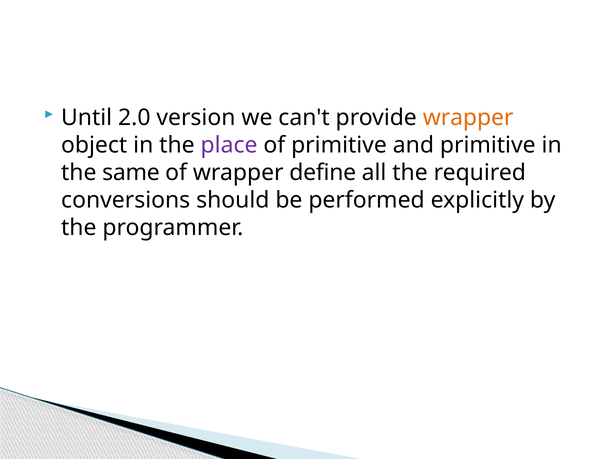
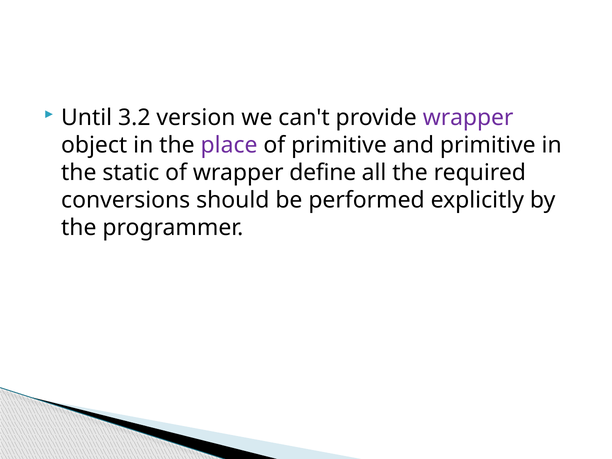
2.0: 2.0 -> 3.2 (134, 118)
wrapper colour: orange -> purple (468, 118)
same: same -> static (131, 173)
